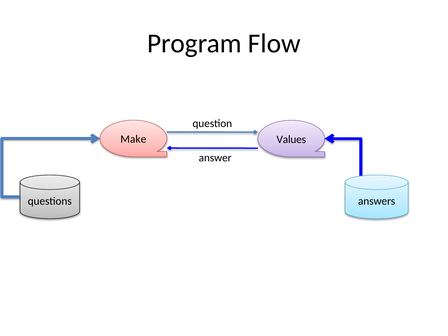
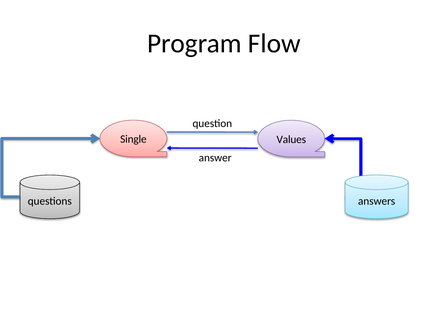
Make: Make -> Single (133, 139)
